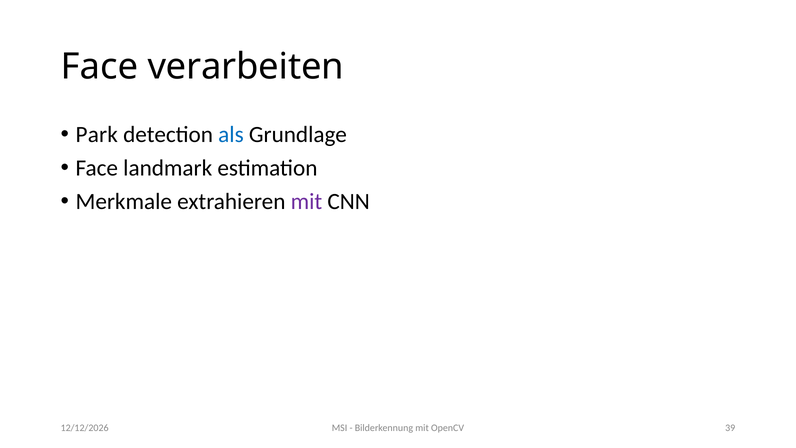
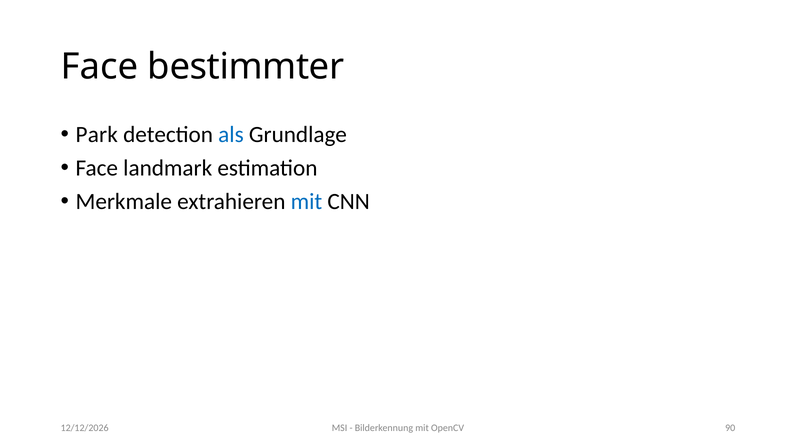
verarbeiten: verarbeiten -> bestimmter (246, 67)
mit colour: purple -> blue (306, 201)
39: 39 -> 90 (730, 427)
